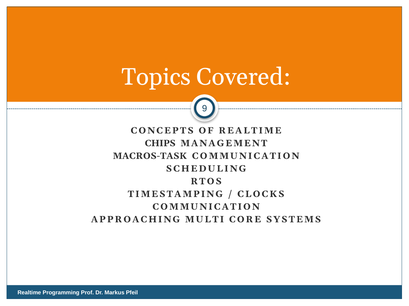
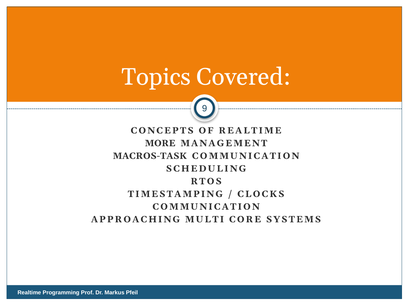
CHIPS: CHIPS -> MORE (160, 144)
